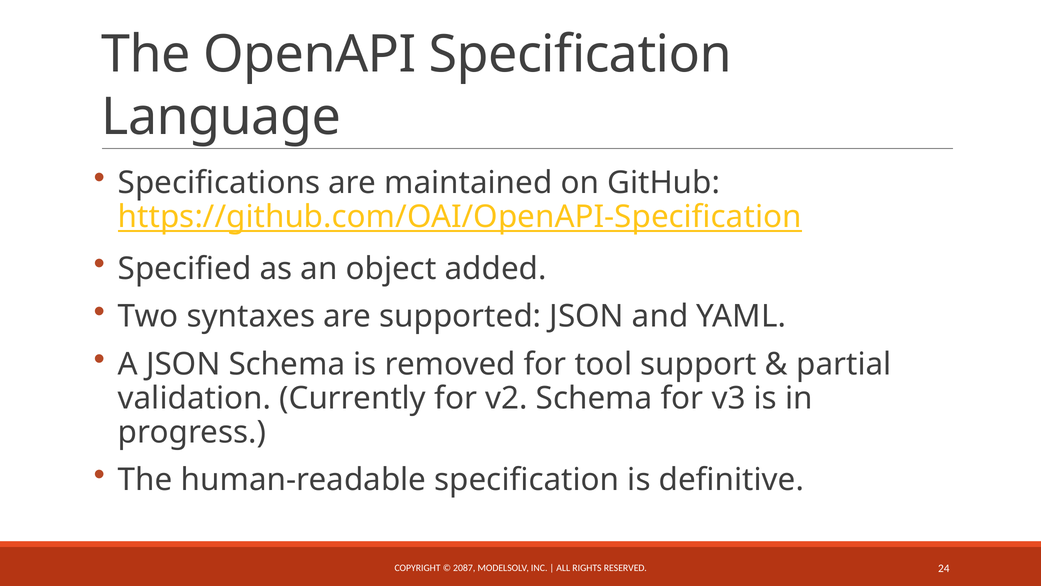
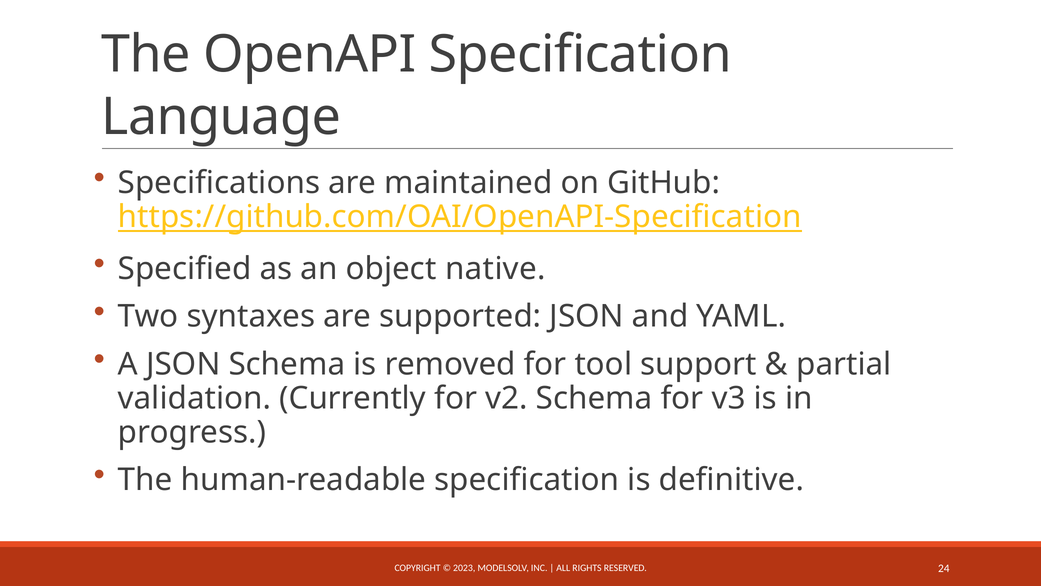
added: added -> native (495, 269)
2087: 2087 -> 2023 (464, 568)
